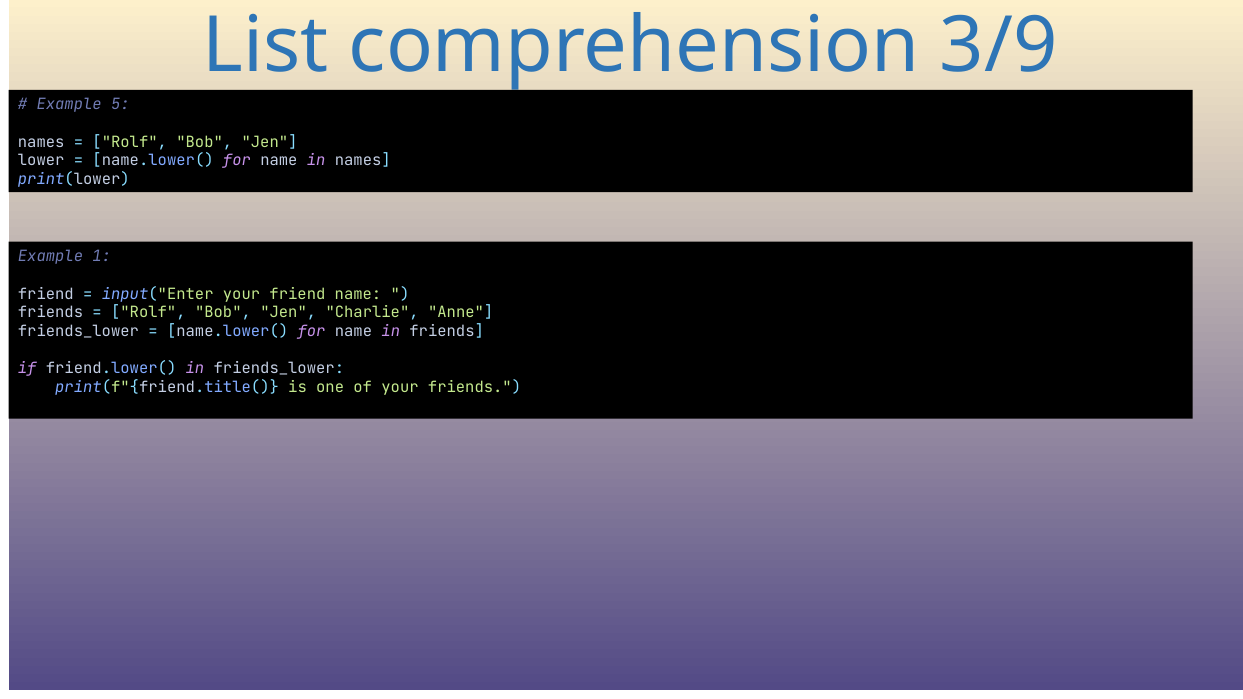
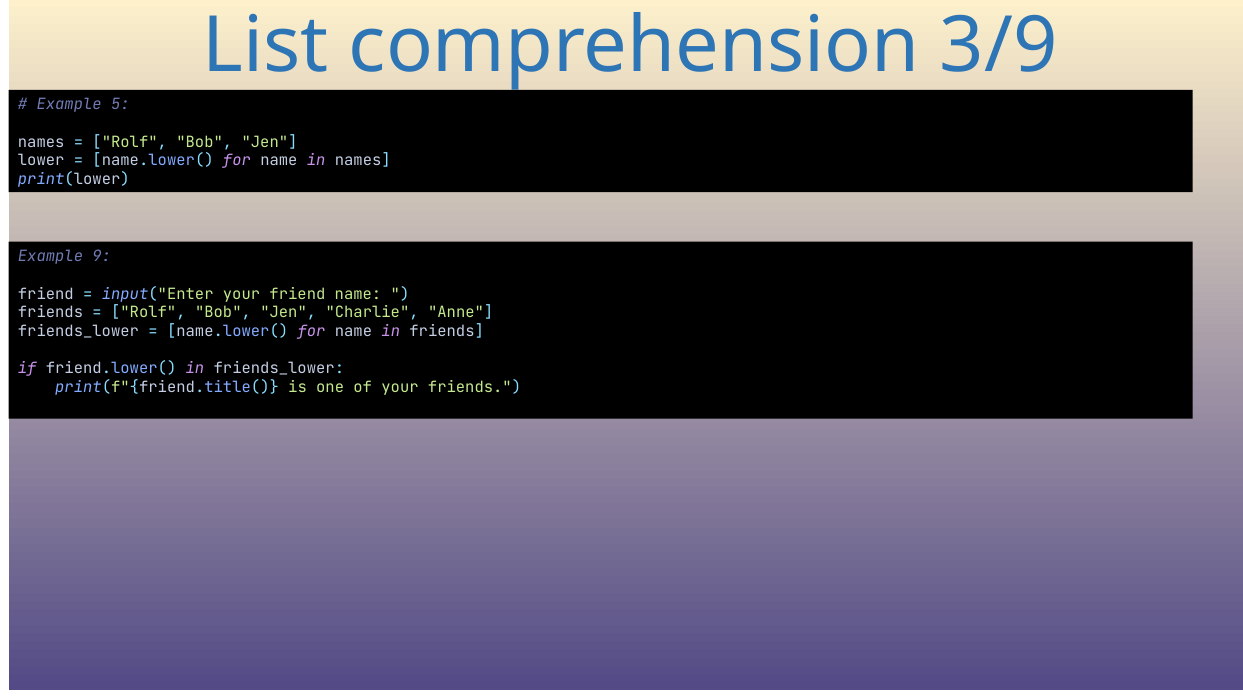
1: 1 -> 9 (102, 257)
